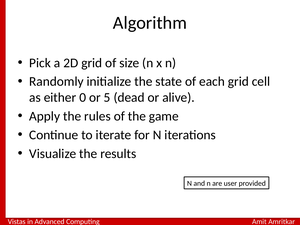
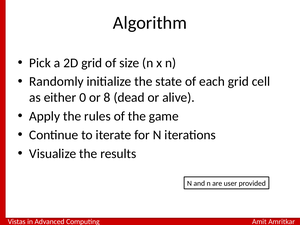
5: 5 -> 8 (107, 98)
